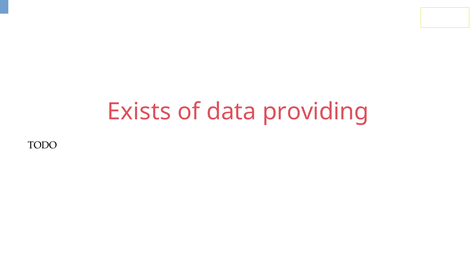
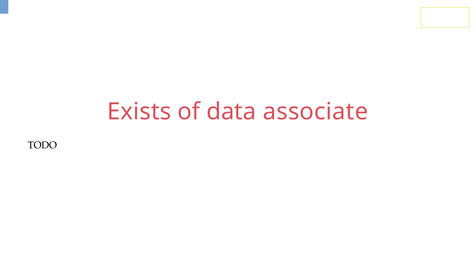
providing: providing -> associate (315, 112)
